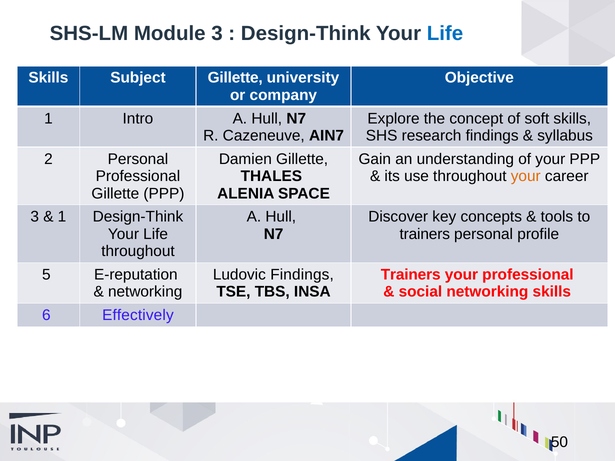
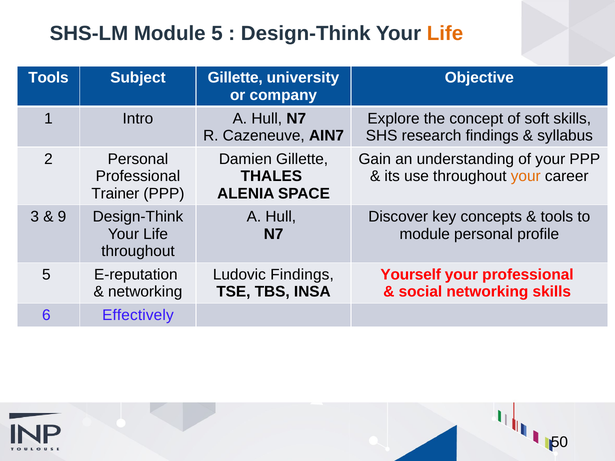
Module 3: 3 -> 5 (217, 33)
Life colour: blue -> orange (445, 33)
Skills: Skills -> Tools (48, 78)
Gillette: Gillette -> Trainer (115, 194)
1: 1 -> 9 (62, 217)
trainers: trainers -> module (425, 234)
Trainers: Trainers -> Yourself (411, 275)
